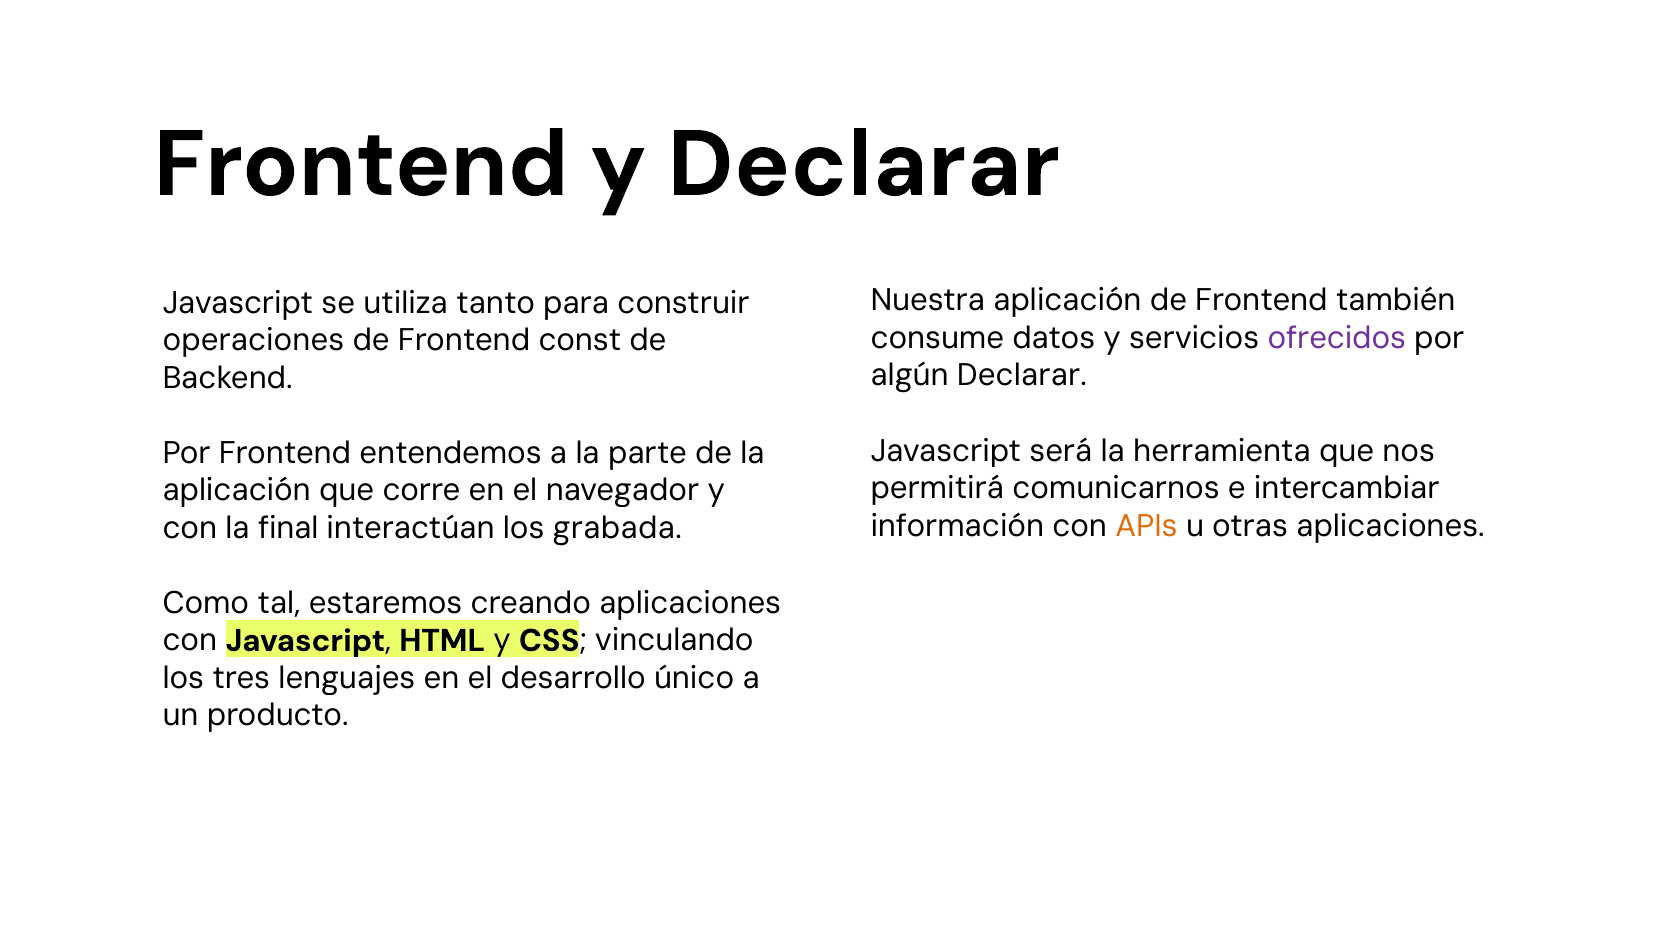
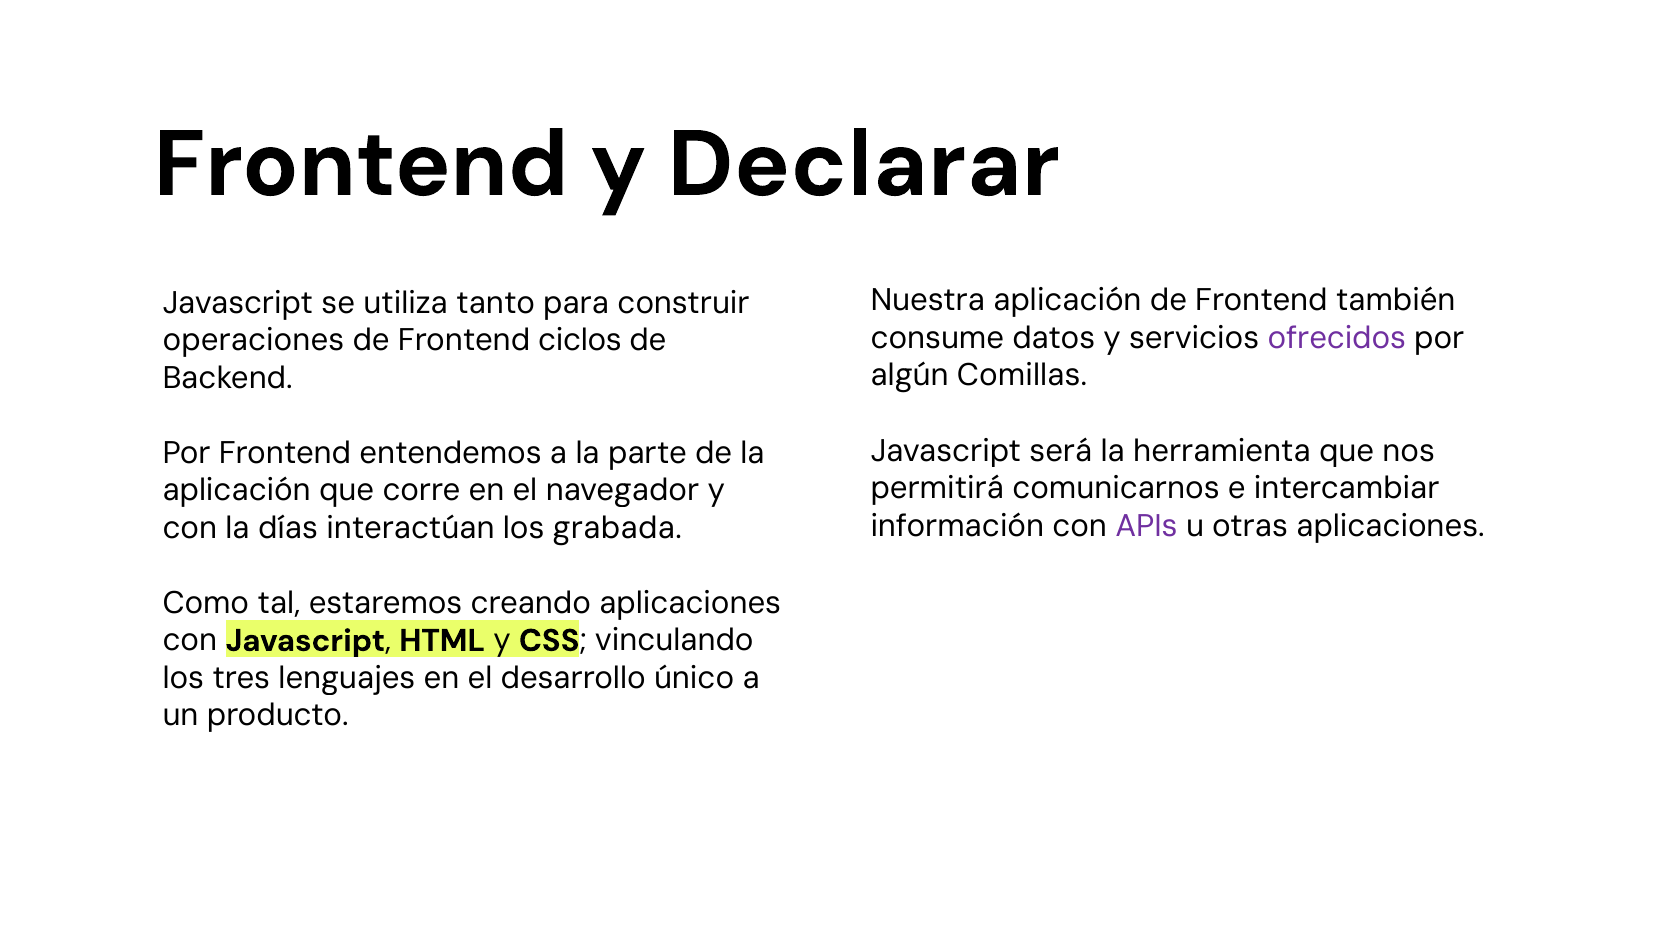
const: const -> ciclos (580, 341)
algún Declarar: Declarar -> Comillas (1022, 376)
APIs colour: orange -> purple (1146, 526)
final: final -> días (288, 528)
